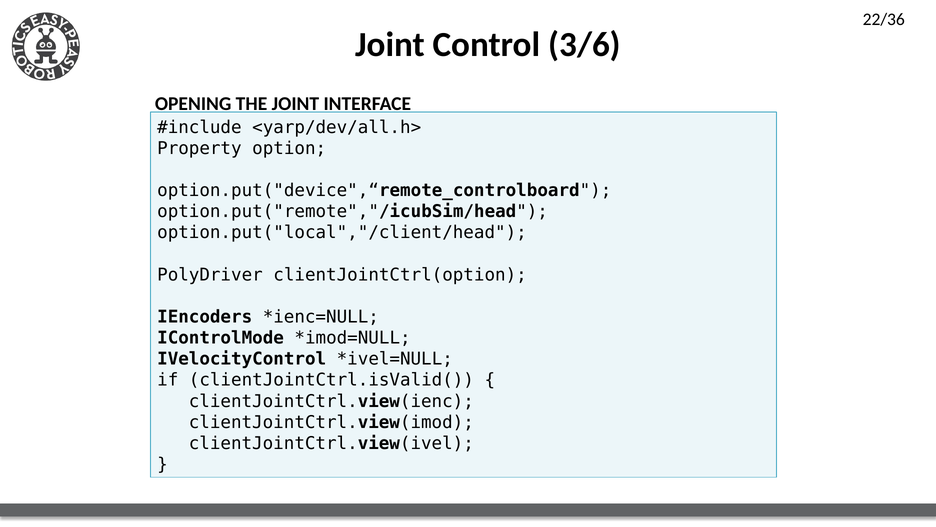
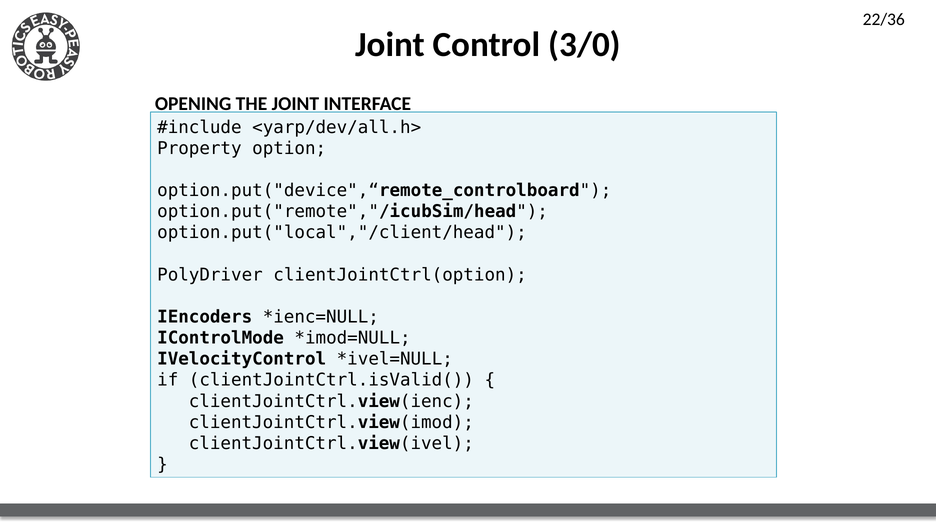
3/6: 3/6 -> 3/0 (585, 44)
